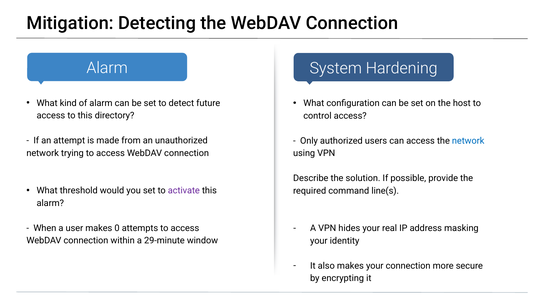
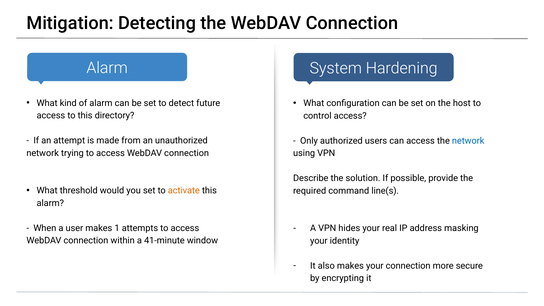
activate colour: purple -> orange (184, 191)
0: 0 -> 1 (117, 228)
29-minute: 29-minute -> 41-minute (164, 241)
